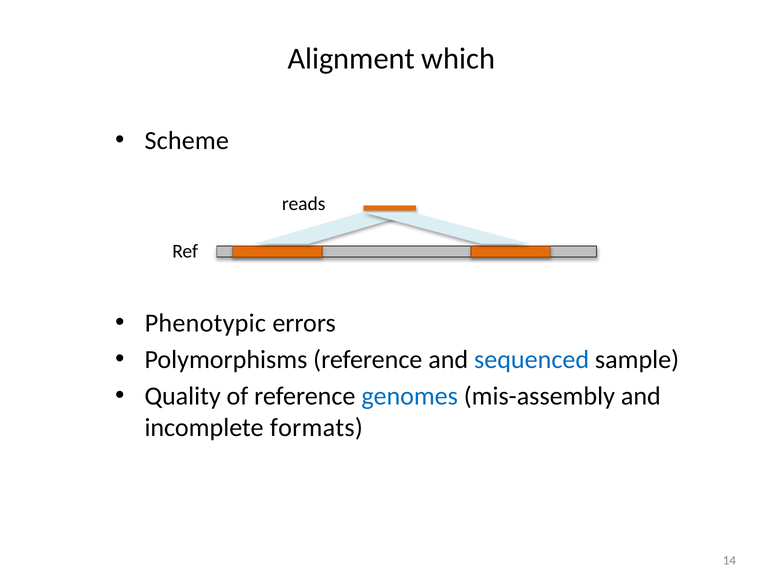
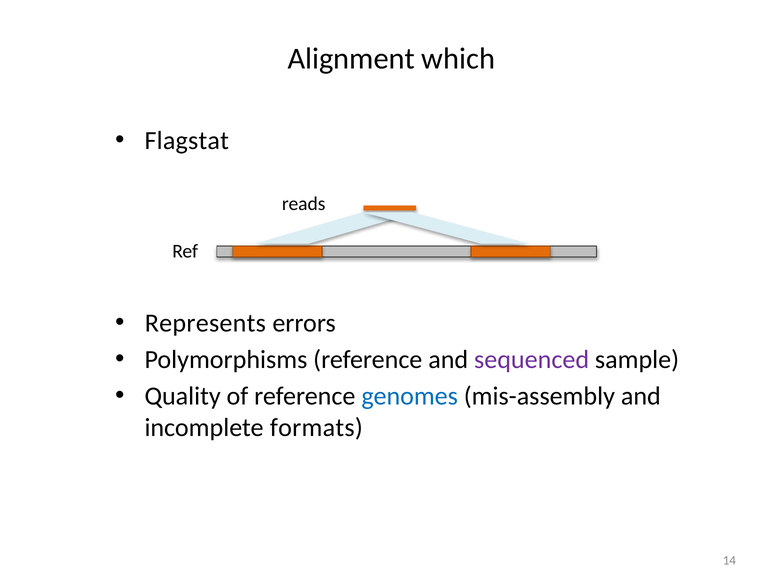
Scheme: Scheme -> Flagstat (187, 141)
Phenotypic: Phenotypic -> Represents (205, 323)
sequenced colour: blue -> purple (532, 360)
